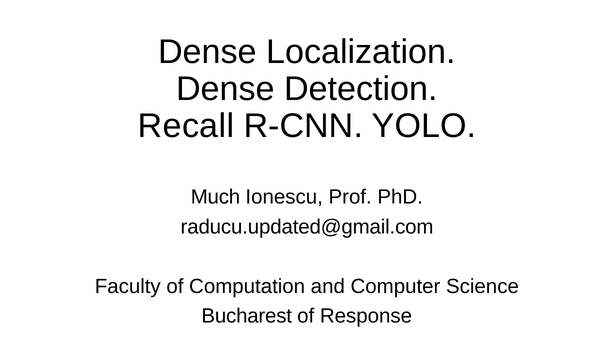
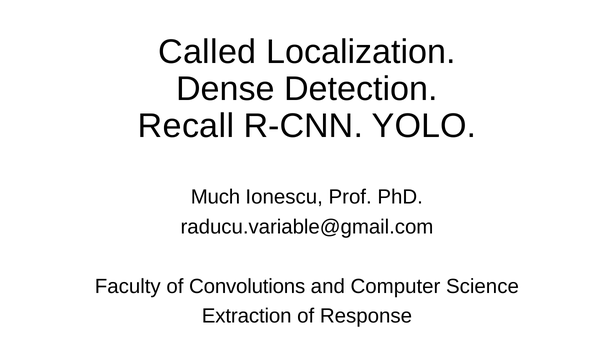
Dense: Dense -> Called (207, 52)
raducu.updated@gmail.com: raducu.updated@gmail.com -> raducu.variable@gmail.com (307, 227)
Computation: Computation -> Convolutions (247, 286)
Bucharest: Bucharest -> Extraction (247, 315)
